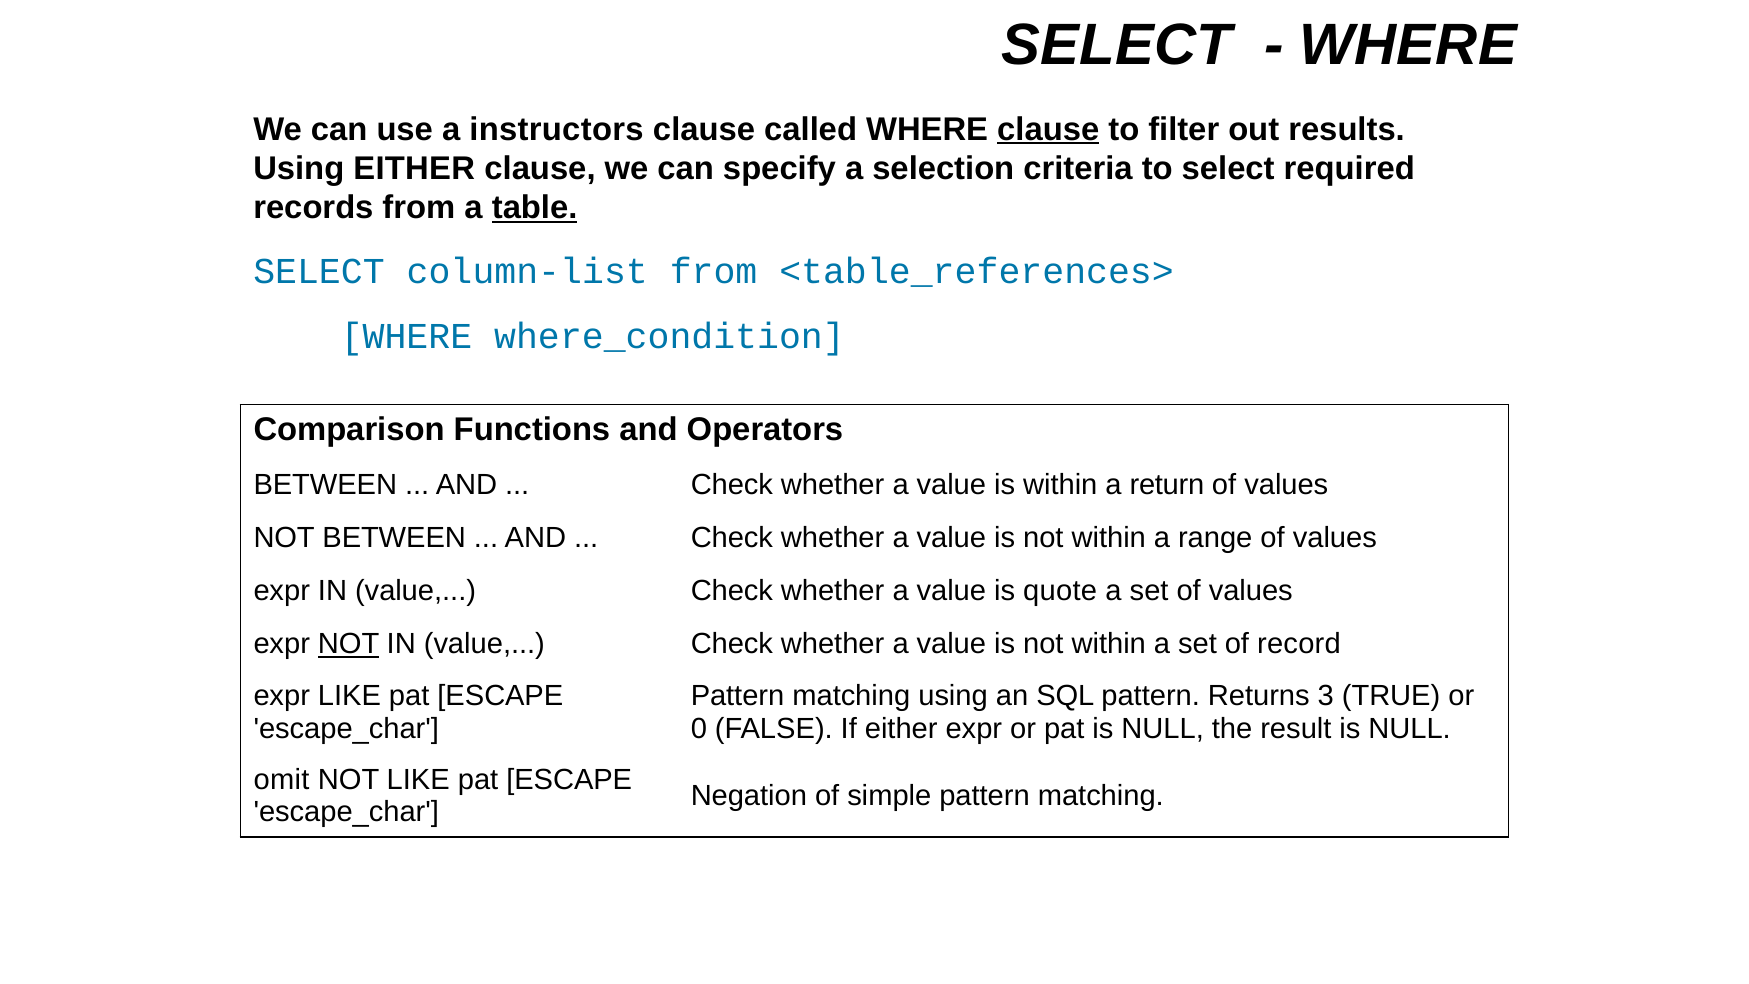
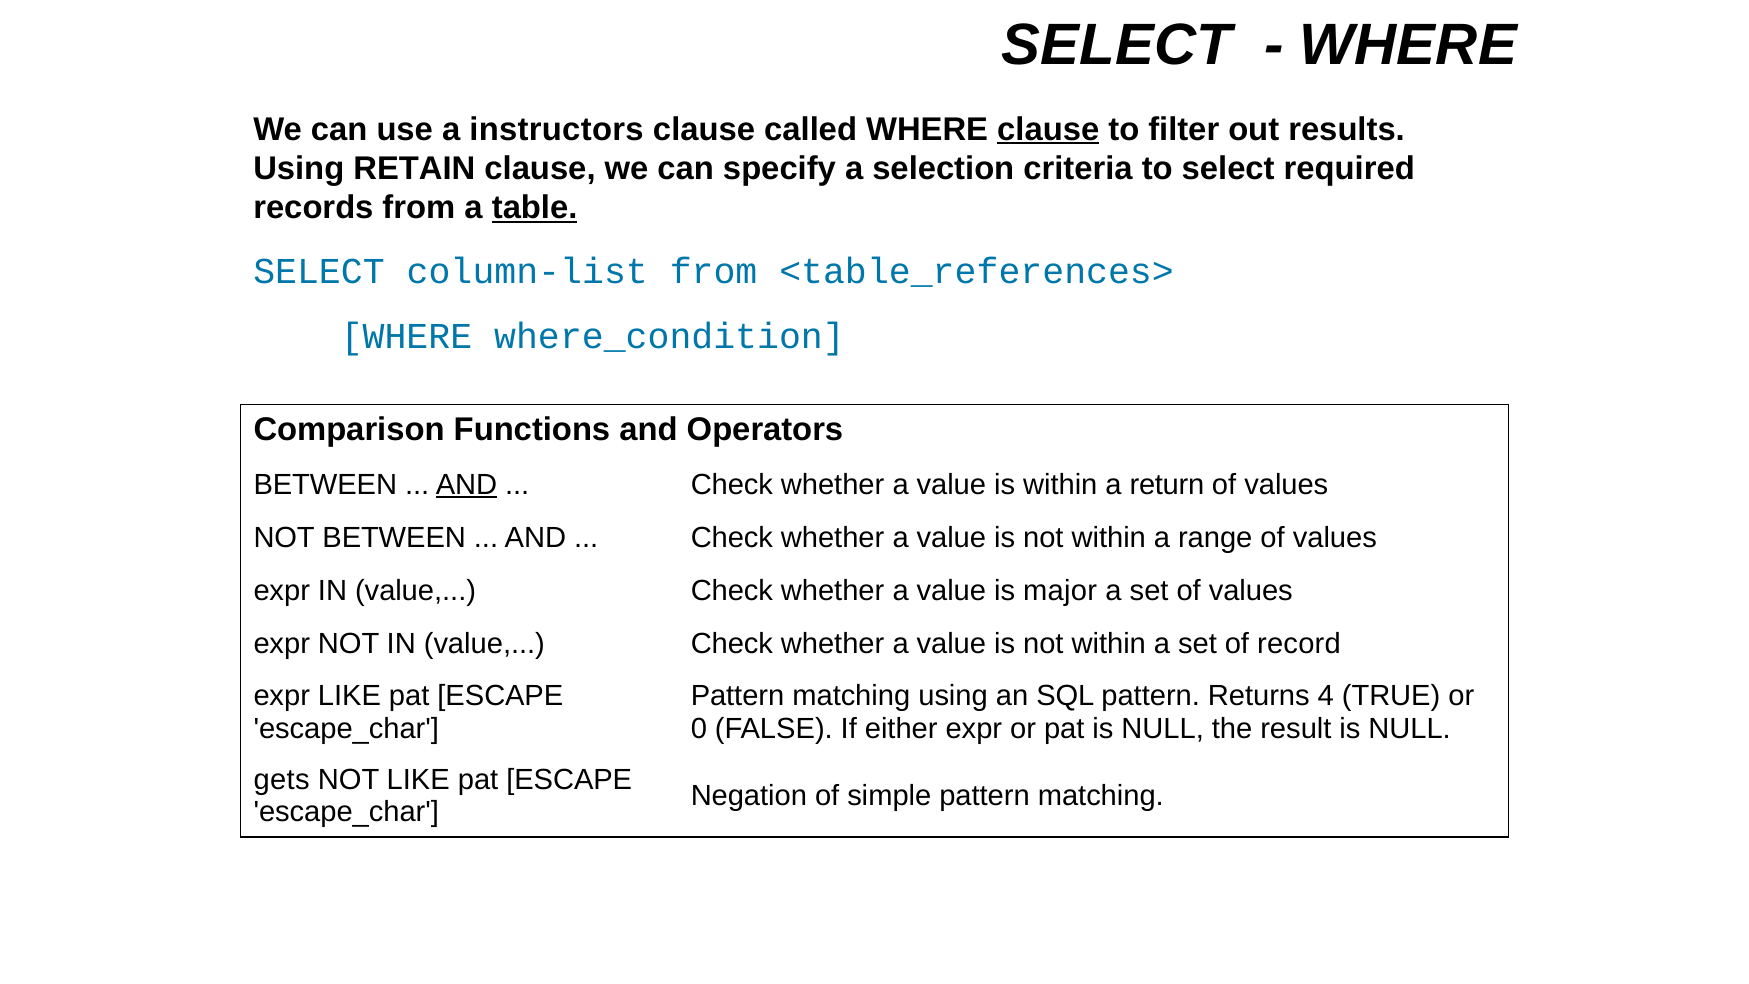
Using EITHER: EITHER -> RETAIN (414, 169)
AND underline: none -> present (466, 485)
quote: quote -> major (1060, 591)
NOT underline: present -> none (349, 644)
3: 3 -> 4 (1326, 696)
omit: omit -> gets (282, 779)
